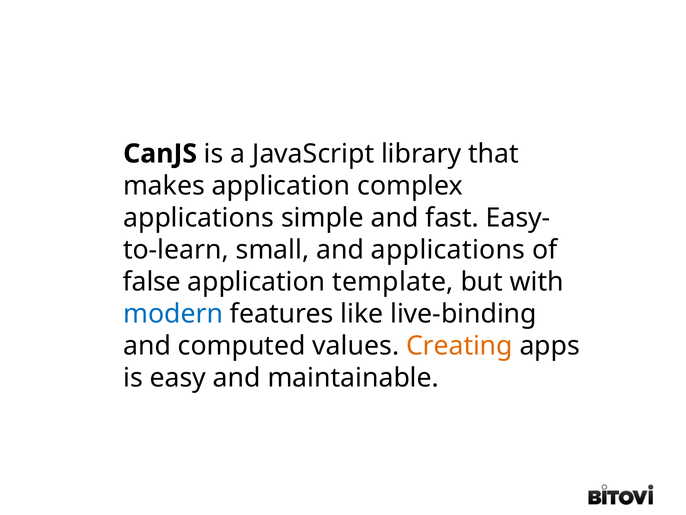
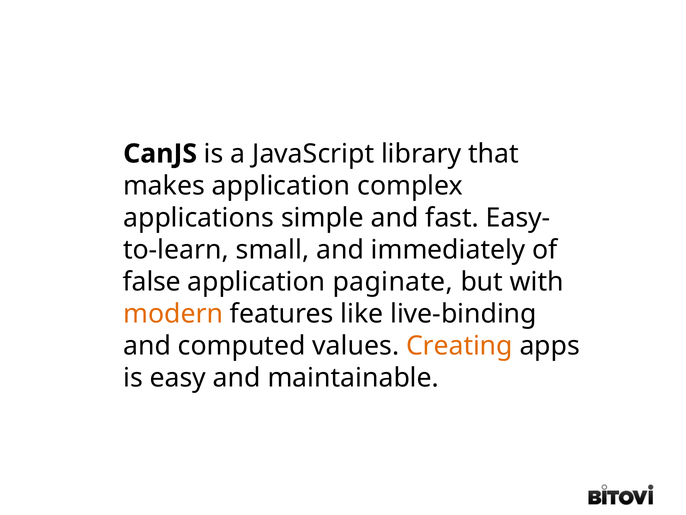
and applications: applications -> immediately (448, 250)
template: template -> paginate (393, 282)
modern colour: blue -> orange (173, 314)
